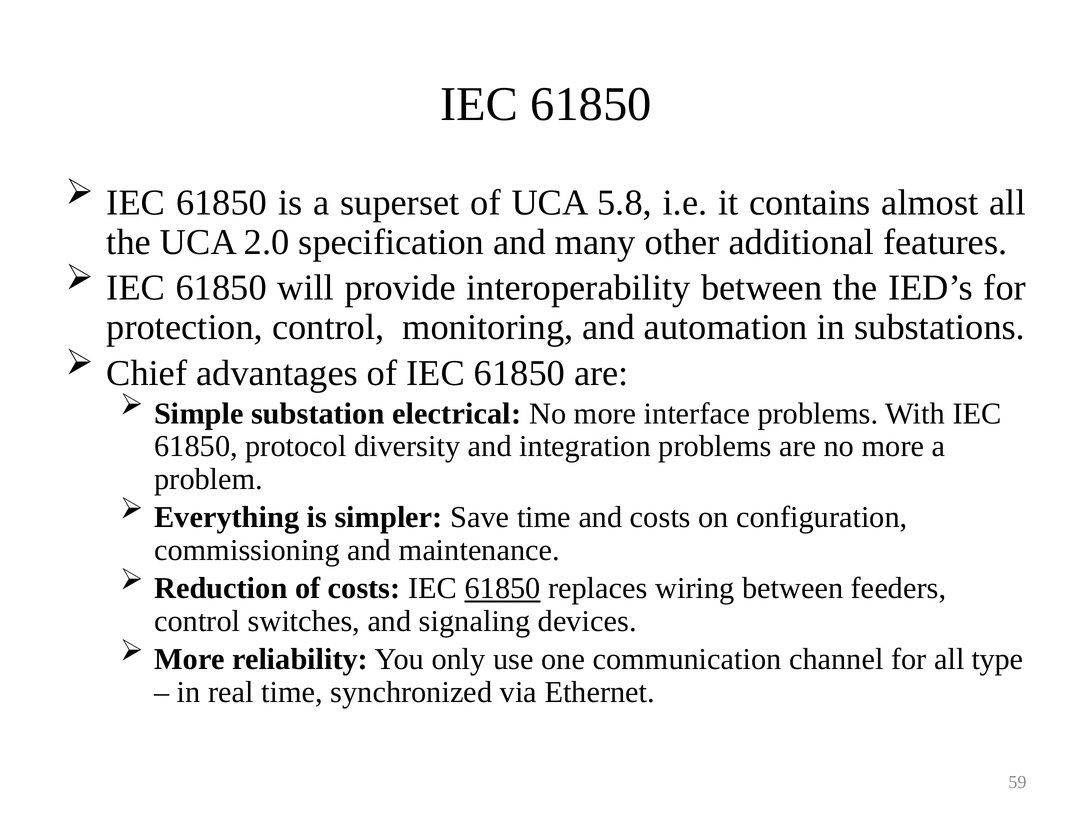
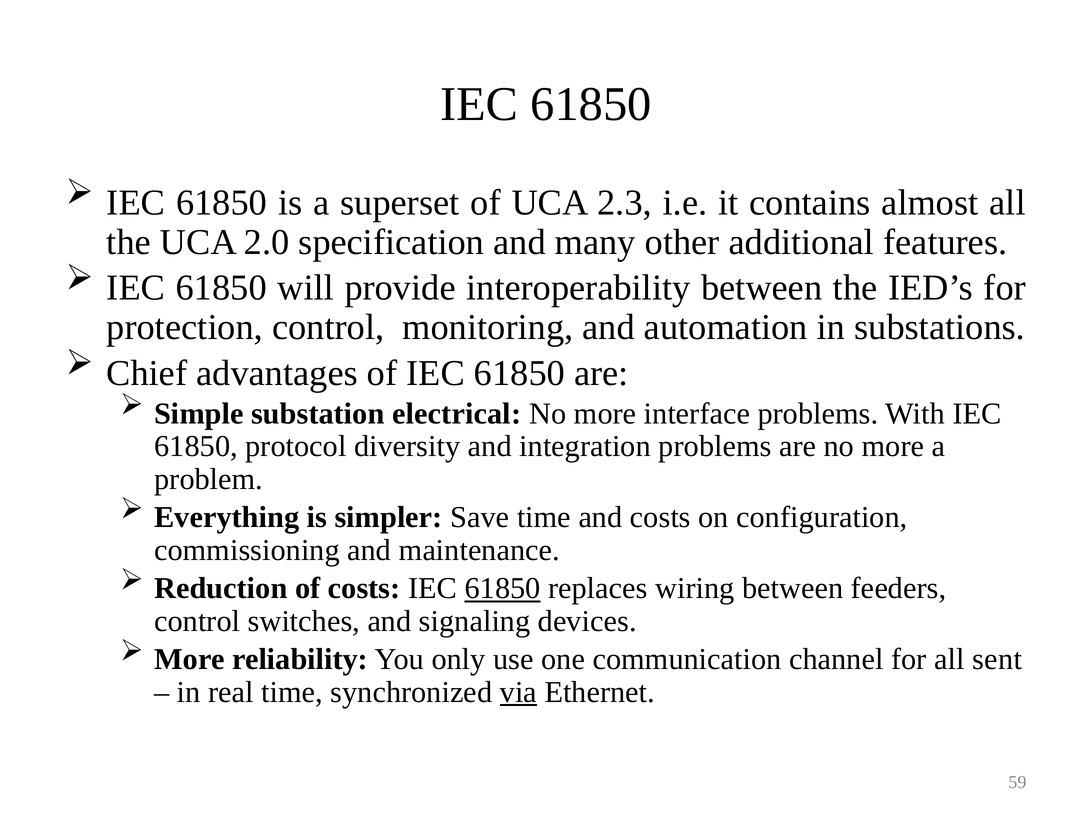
5.8: 5.8 -> 2.3 (625, 203)
type: type -> sent (997, 659)
via underline: none -> present (518, 692)
